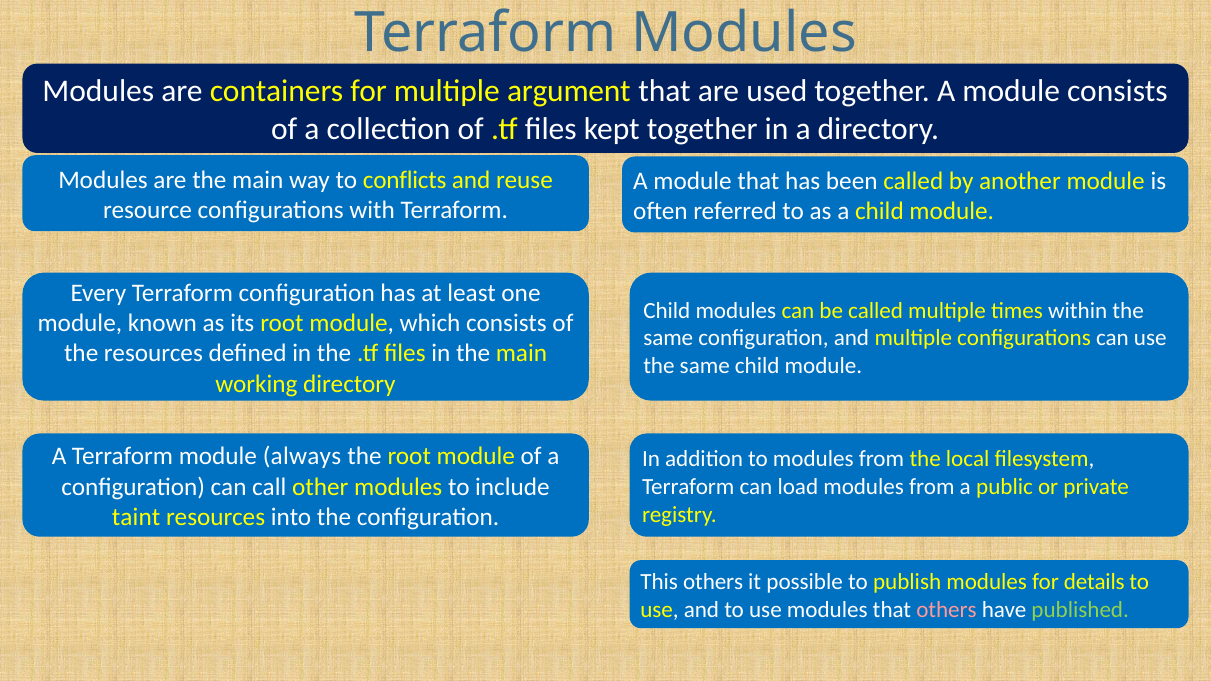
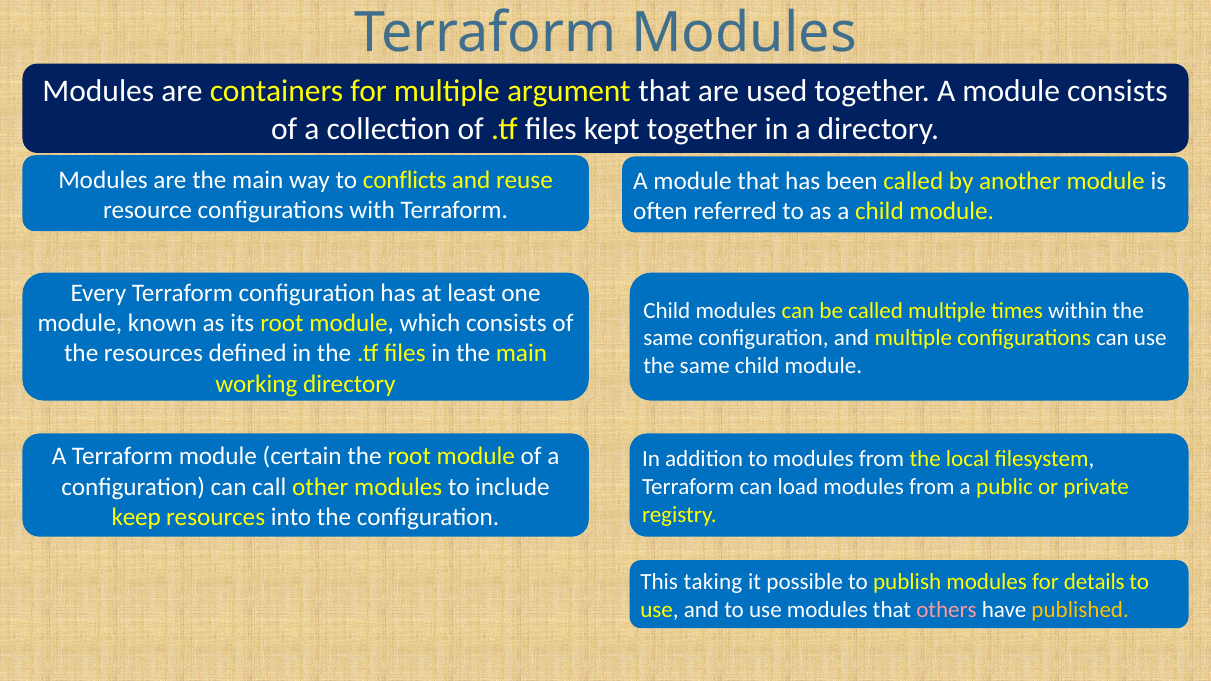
always: always -> certain (302, 457)
taint: taint -> keep (136, 517)
This others: others -> taking (713, 582)
published colour: light green -> yellow (1080, 610)
